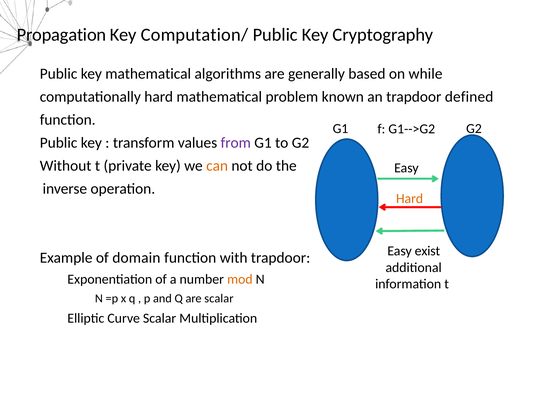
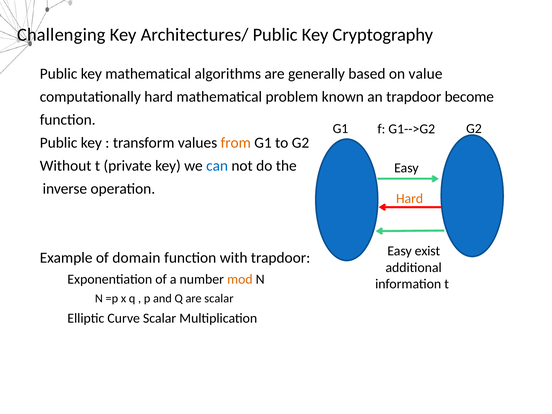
Propagation: Propagation -> Challenging (61, 35)
Computation/: Computation/ -> Architectures/ (195, 35)
while: while -> value (426, 74)
defined: defined -> become (469, 97)
from colour: purple -> orange (236, 143)
can colour: orange -> blue (217, 166)
